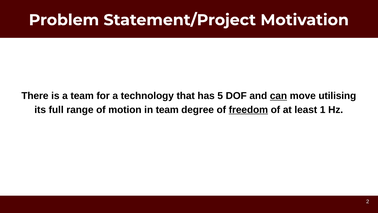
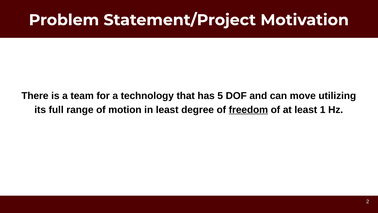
can underline: present -> none (278, 96)
utilising: utilising -> utilizing (337, 96)
in team: team -> least (167, 110)
